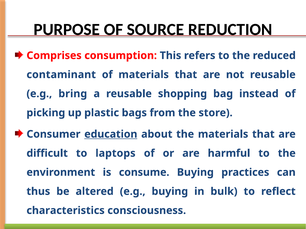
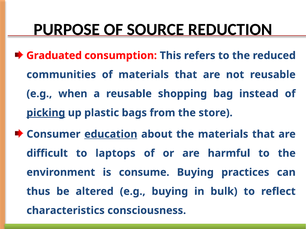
Comprises: Comprises -> Graduated (54, 56)
contaminant: contaminant -> communities (61, 75)
bring: bring -> when (73, 94)
picking underline: none -> present (46, 113)
